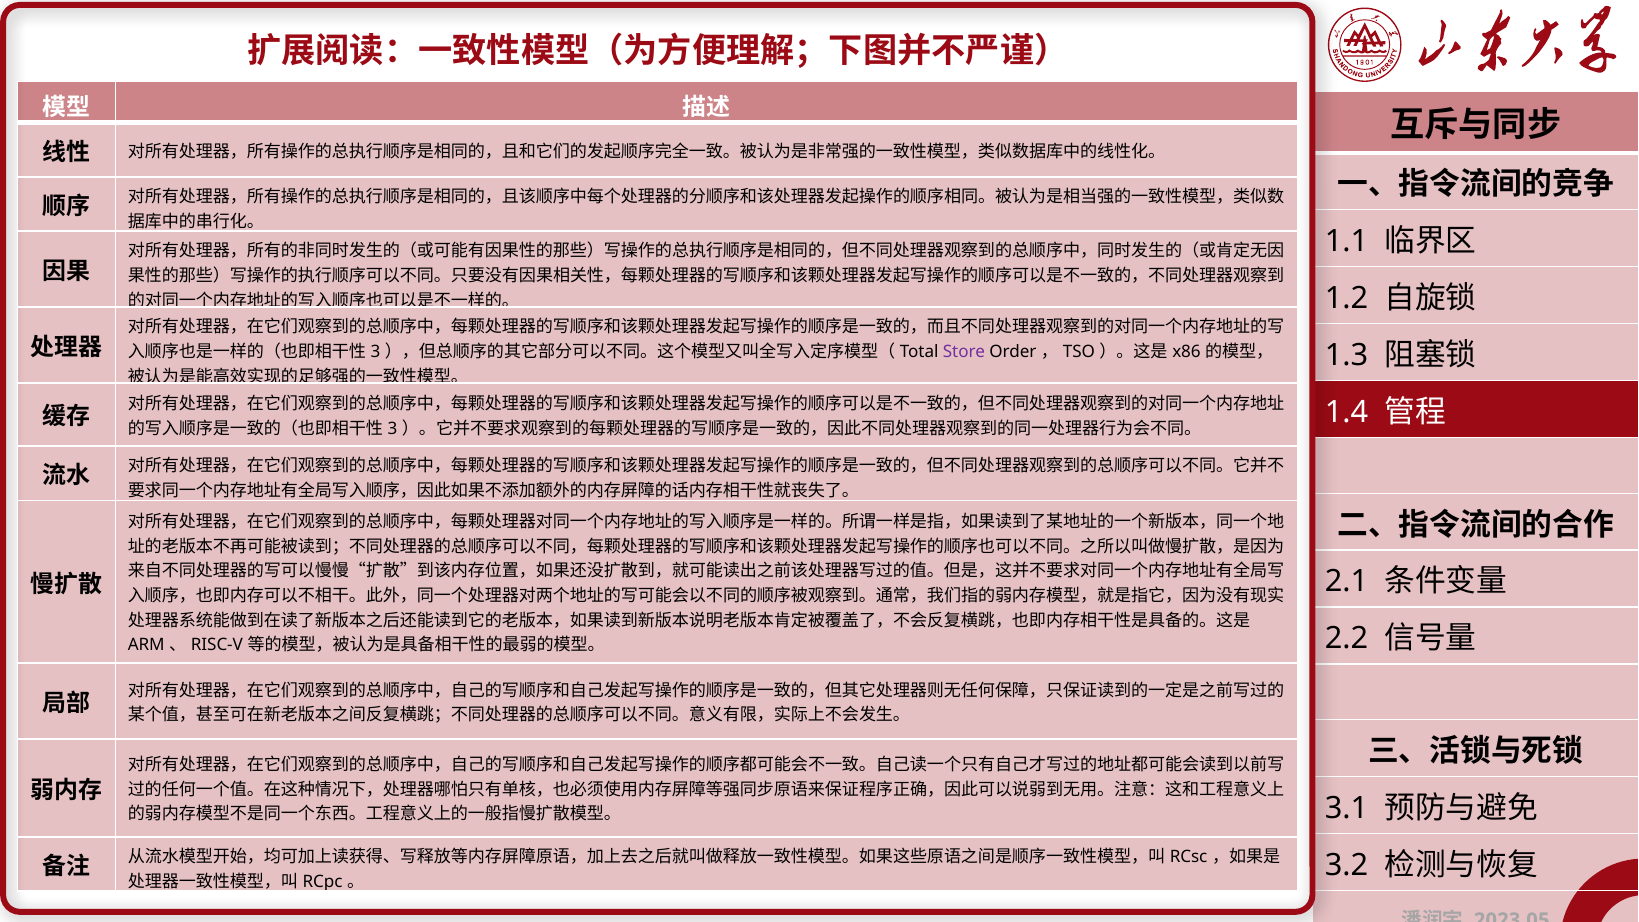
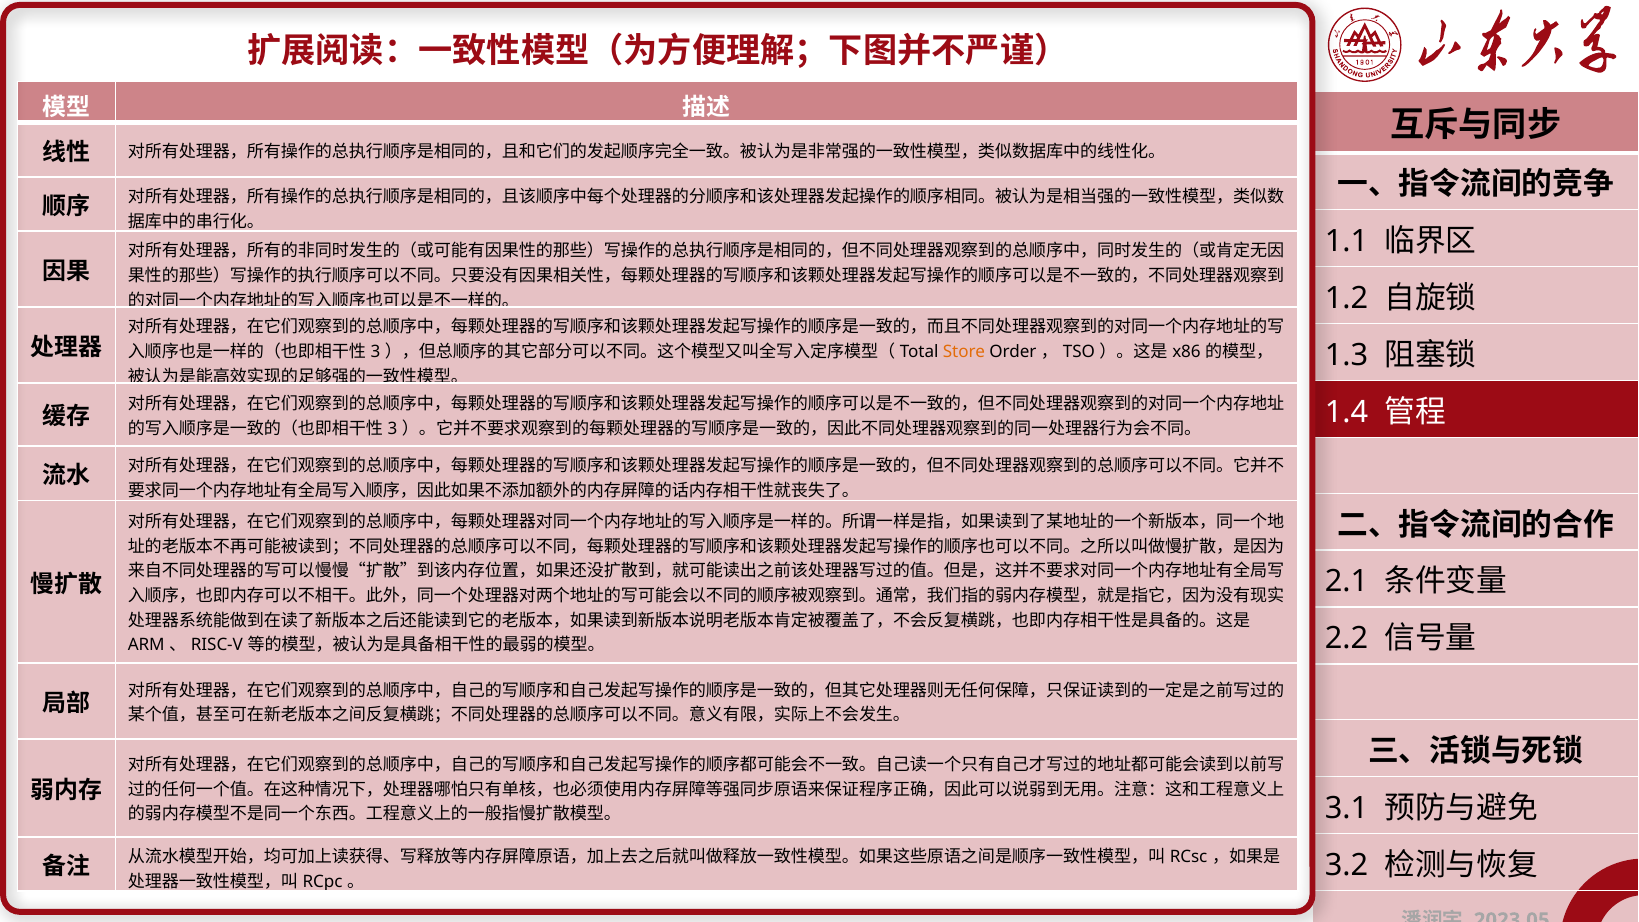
Store colour: purple -> orange (964, 352)
